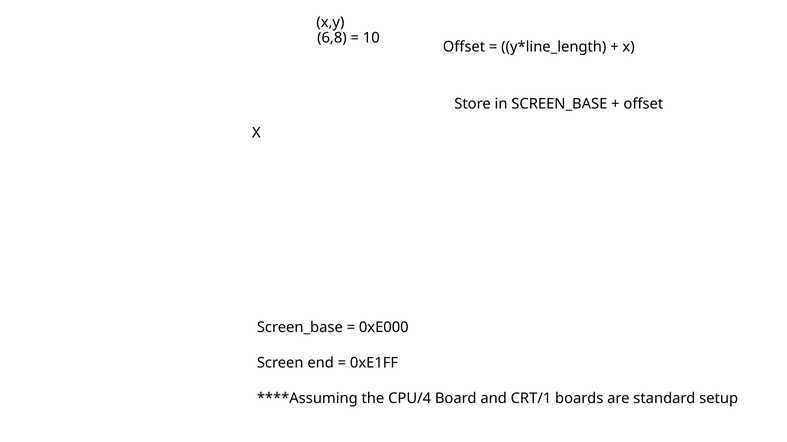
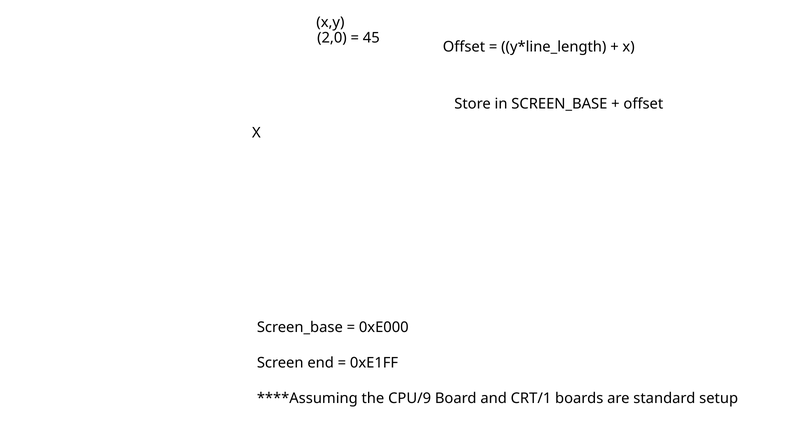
6,8: 6,8 -> 2,0 (332, 38)
10: 10 -> 45 (371, 38)
CPU/4: CPU/4 -> CPU/9 (410, 399)
